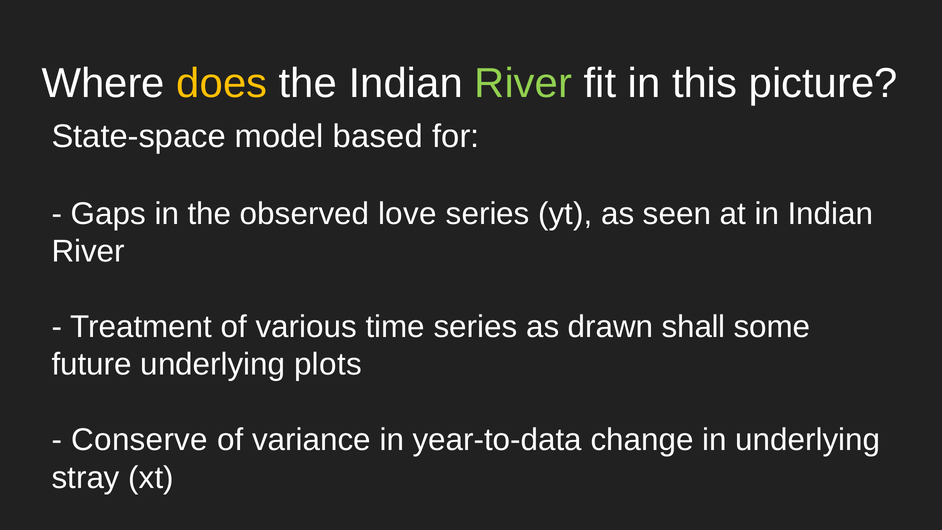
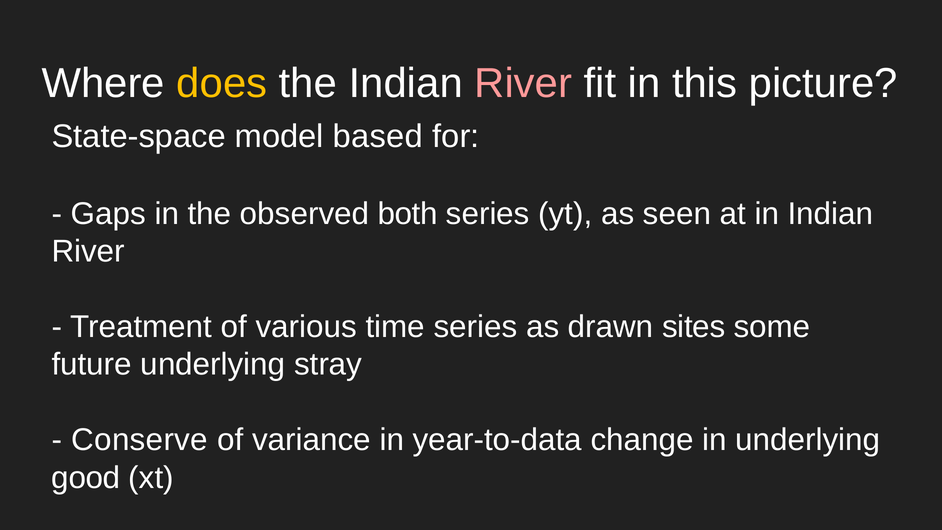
River colour: light green -> pink (523, 83)
love: love -> both (408, 214)
shall: shall -> sites (694, 327)
plots: plots -> stray (328, 365)
stray: stray -> good (86, 478)
